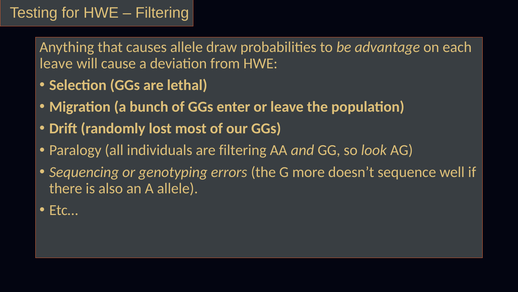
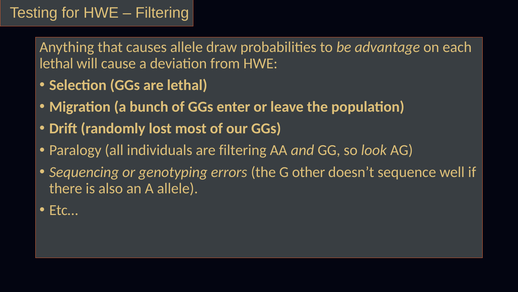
leave: leave -> lethal (56, 63)
more: more -> other (309, 172)
